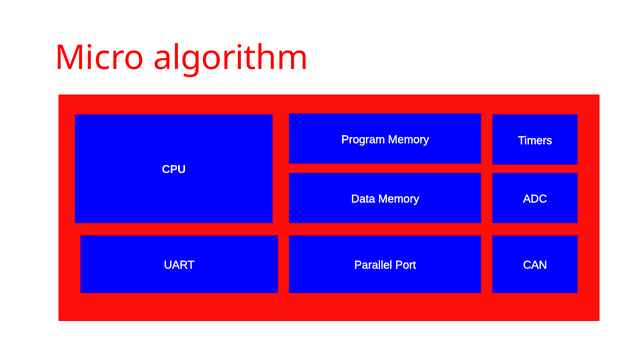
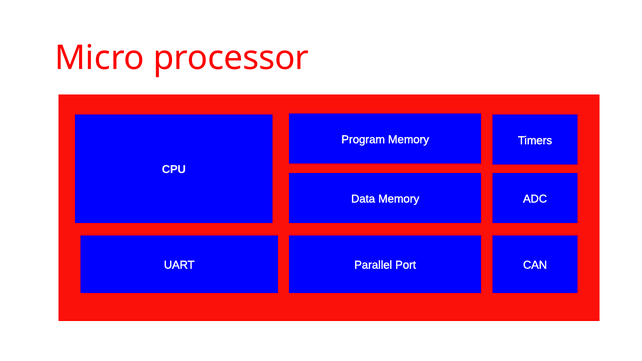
algorithm: algorithm -> processor (231, 58)
